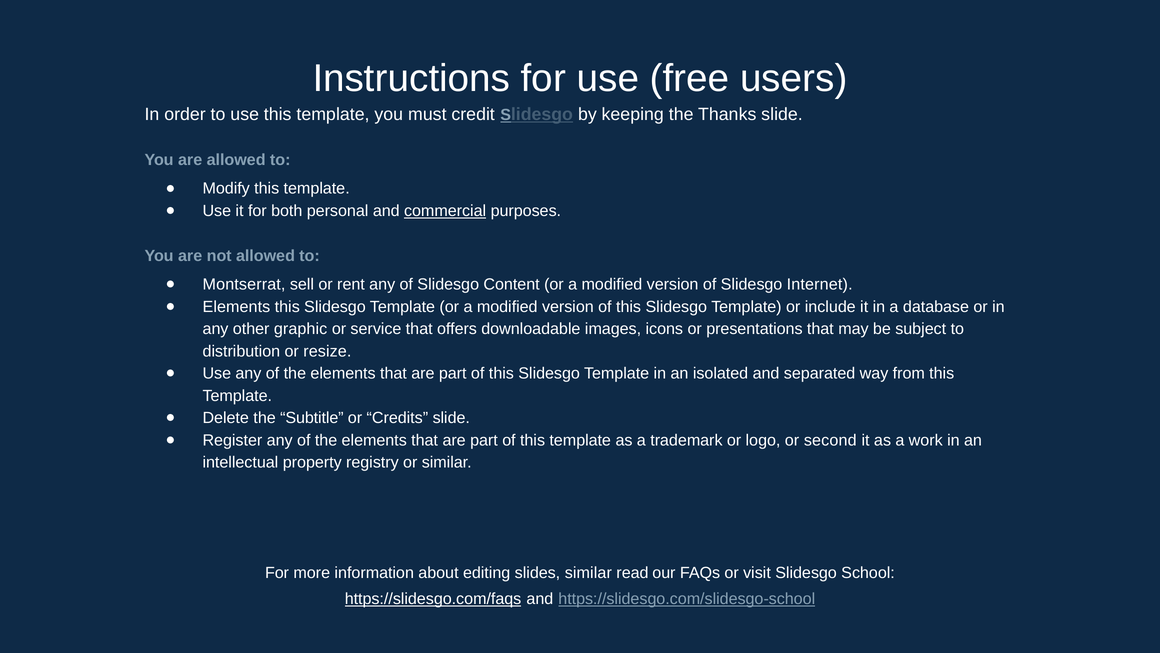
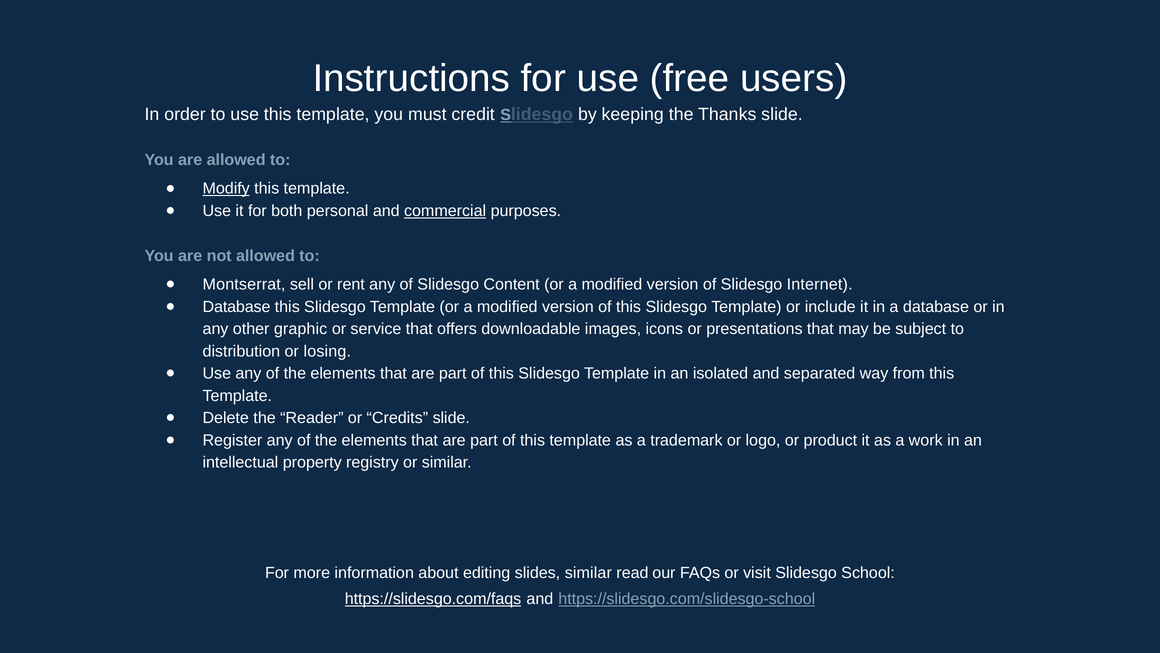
Modify underline: none -> present (226, 189)
Elements: Elements -> Database (237, 306)
resize: resize -> losing (327, 351)
Subtitle: Subtitle -> Reader (312, 418)
second: second -> product (830, 440)
